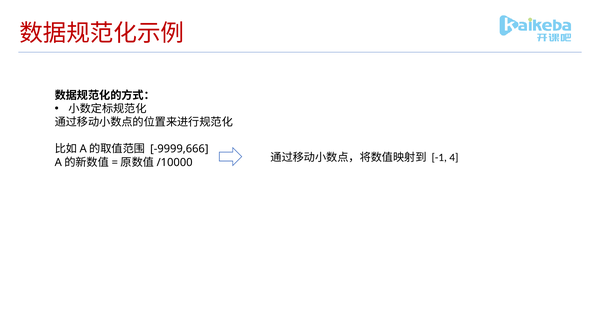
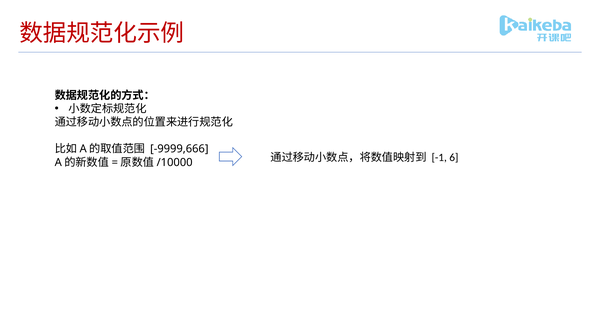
4: 4 -> 6 (454, 157)
